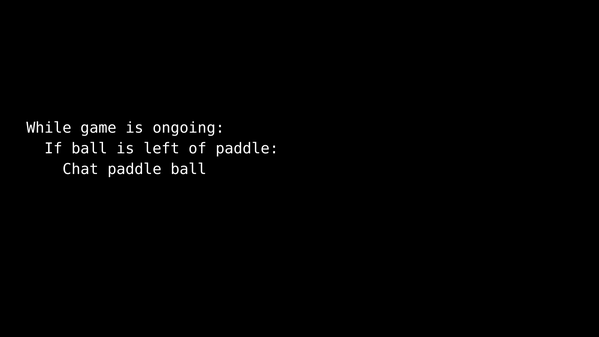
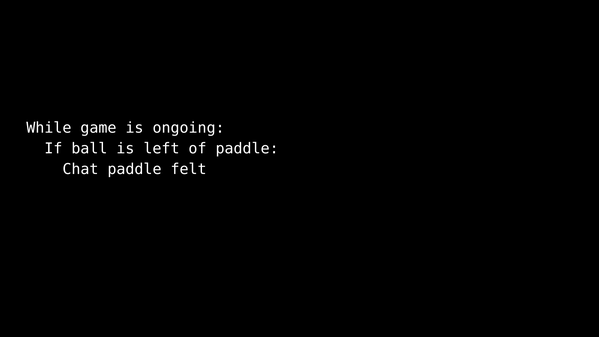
paddle ball: ball -> felt (189, 169)
